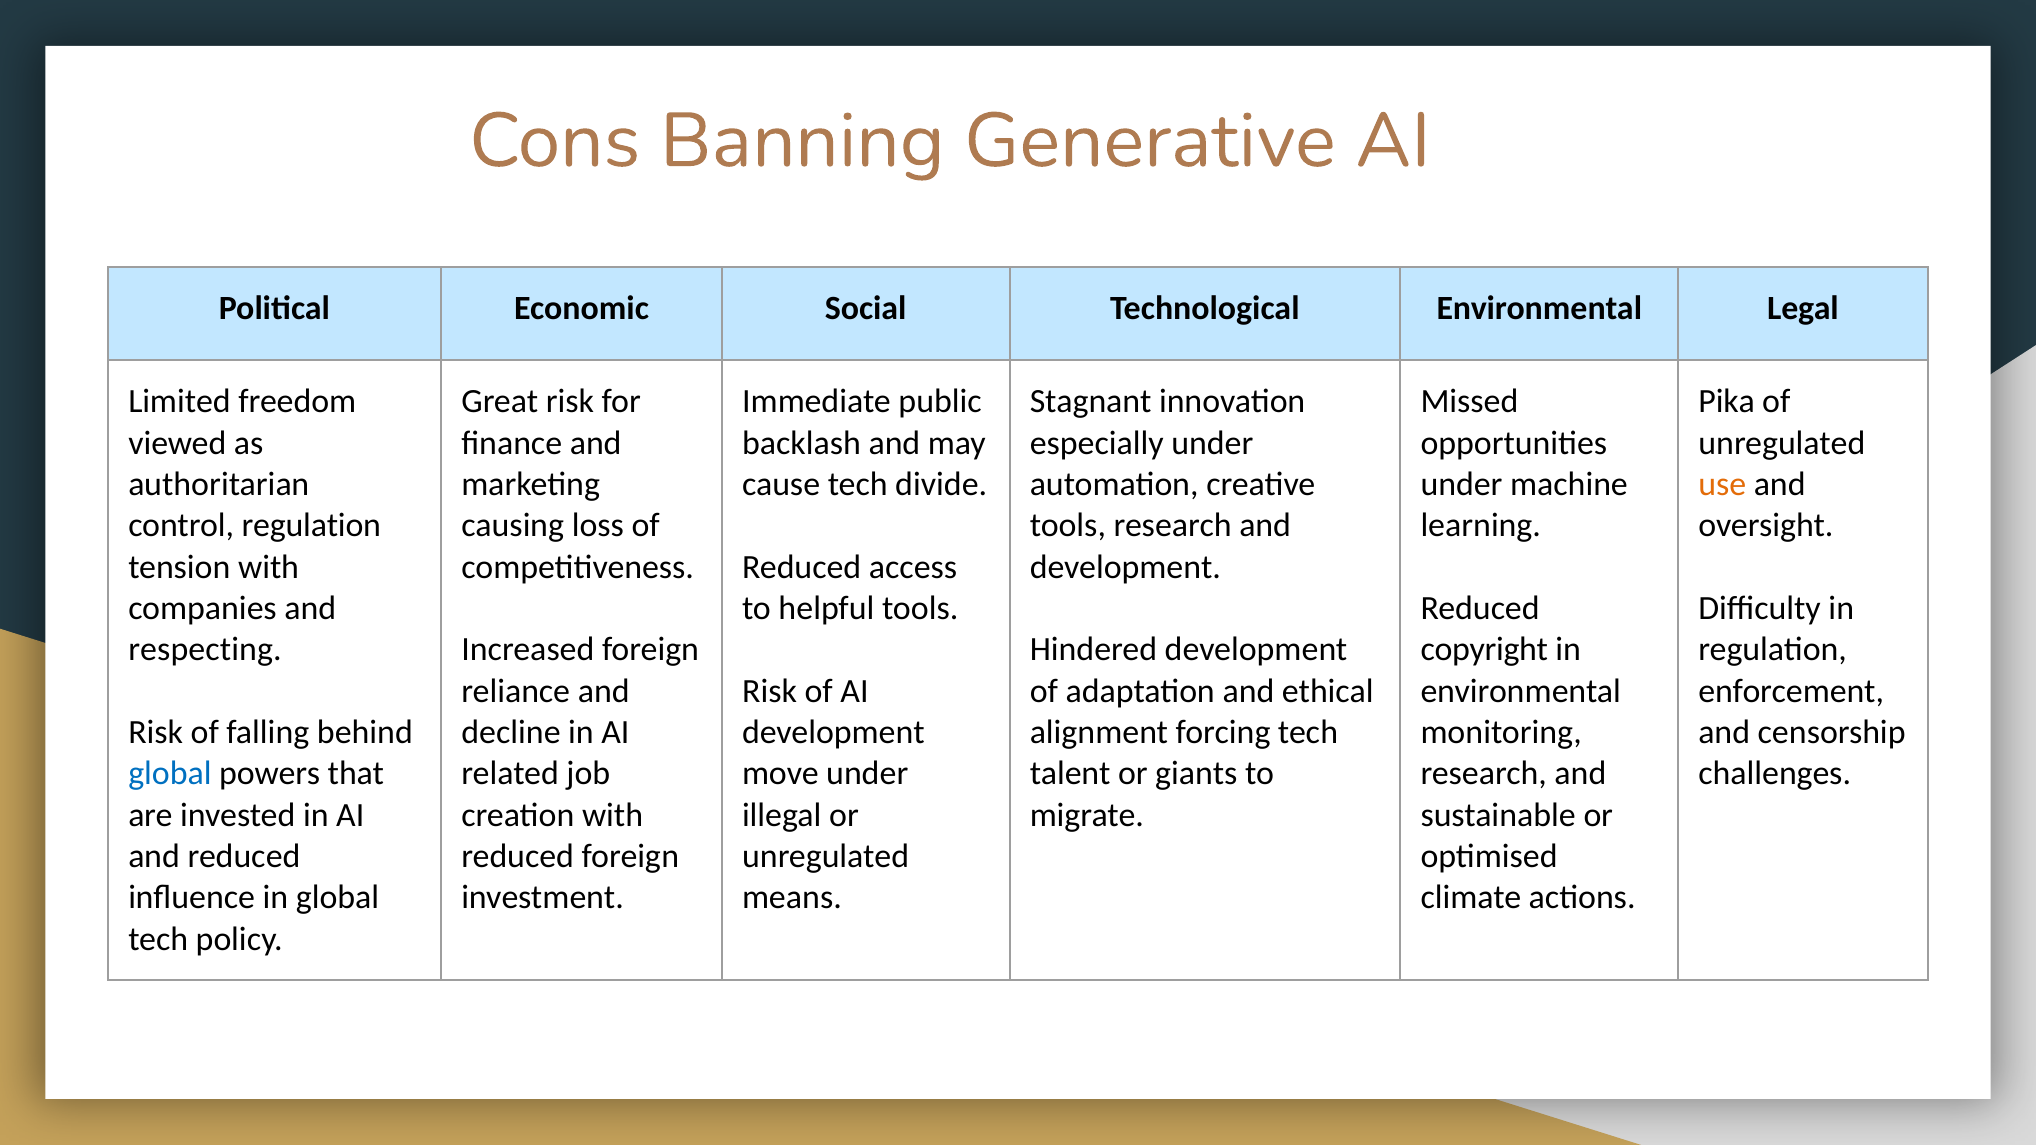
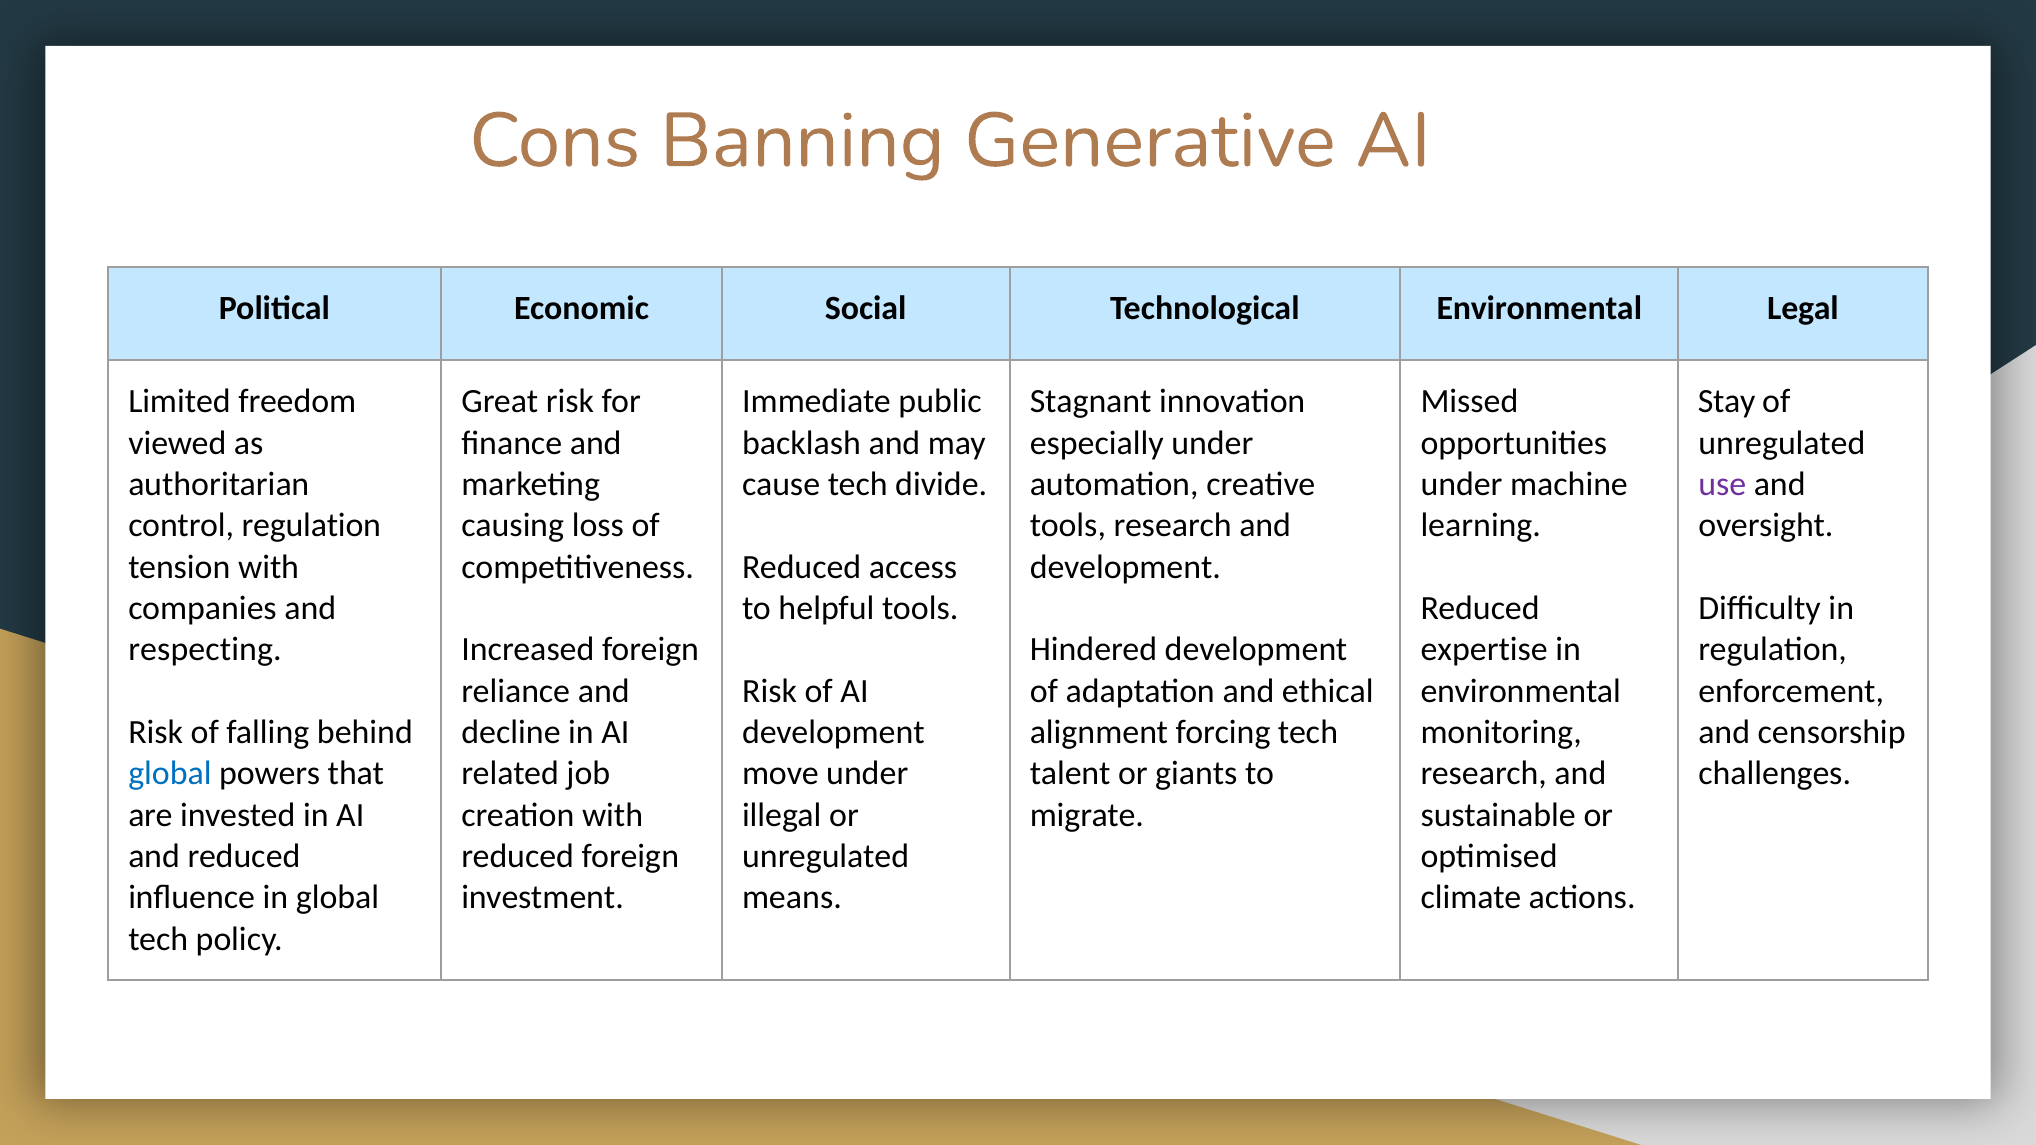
Pika: Pika -> Stay (1727, 402)
use colour: orange -> purple (1722, 484)
copyright: copyright -> expertise (1484, 650)
